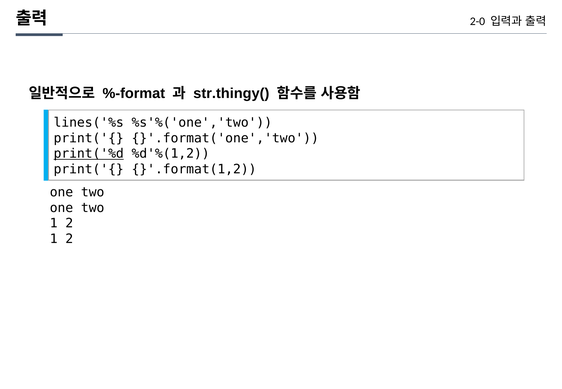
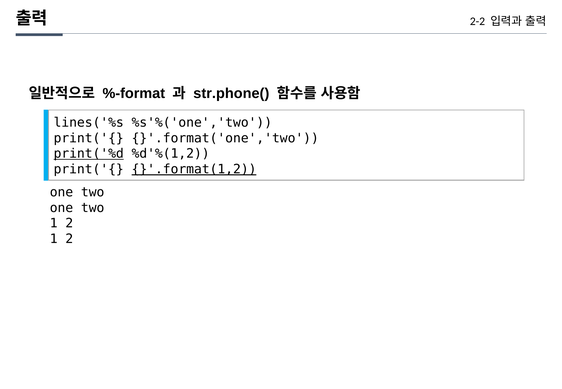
2-0: 2-0 -> 2-2 (477, 21)
str.thingy(: str.thingy( -> str.phone( (231, 94)
}'.format(1,2 underline: none -> present (194, 169)
